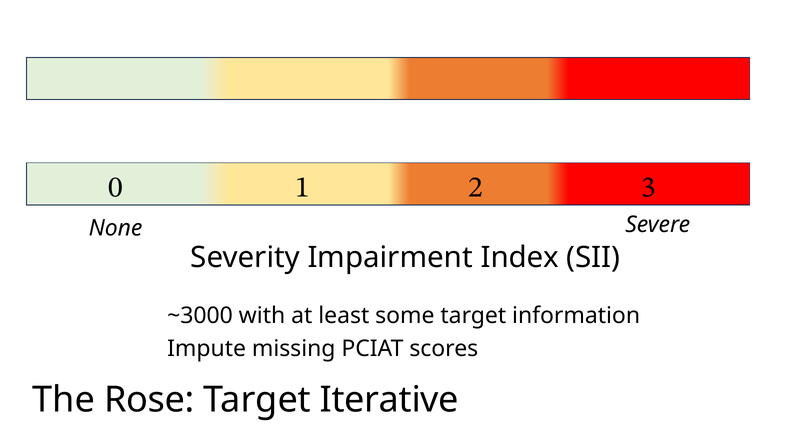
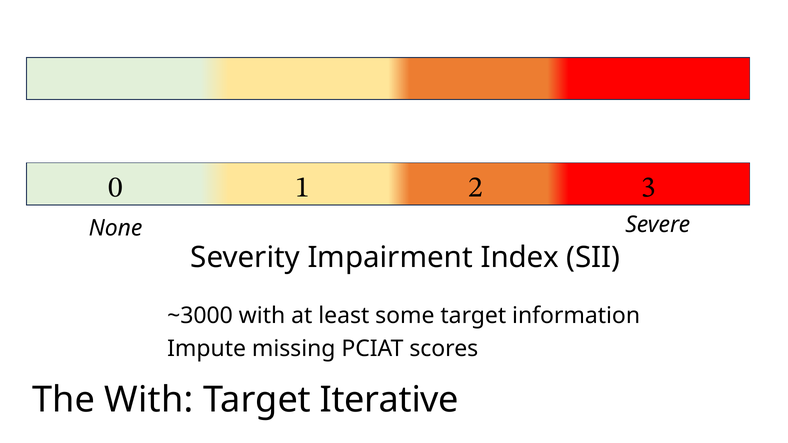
The Rose: Rose -> With (149, 400)
